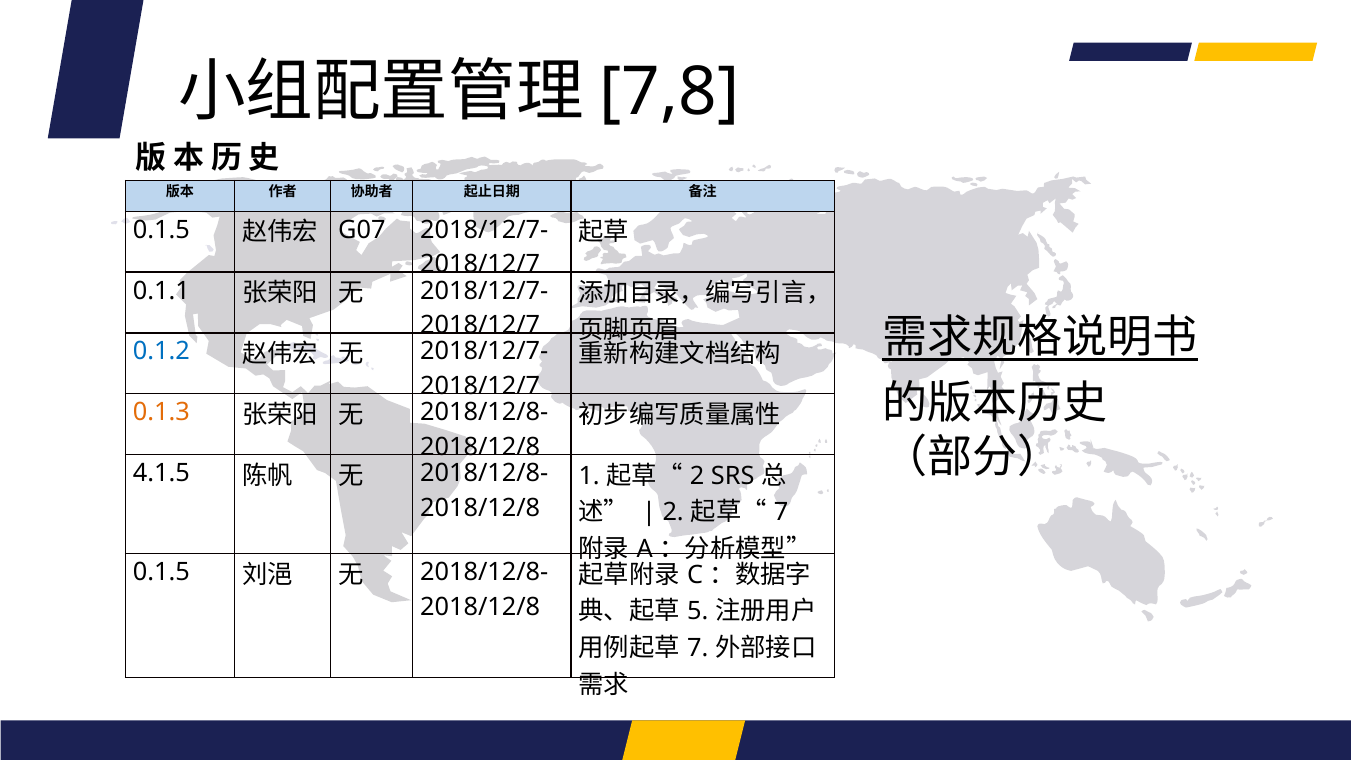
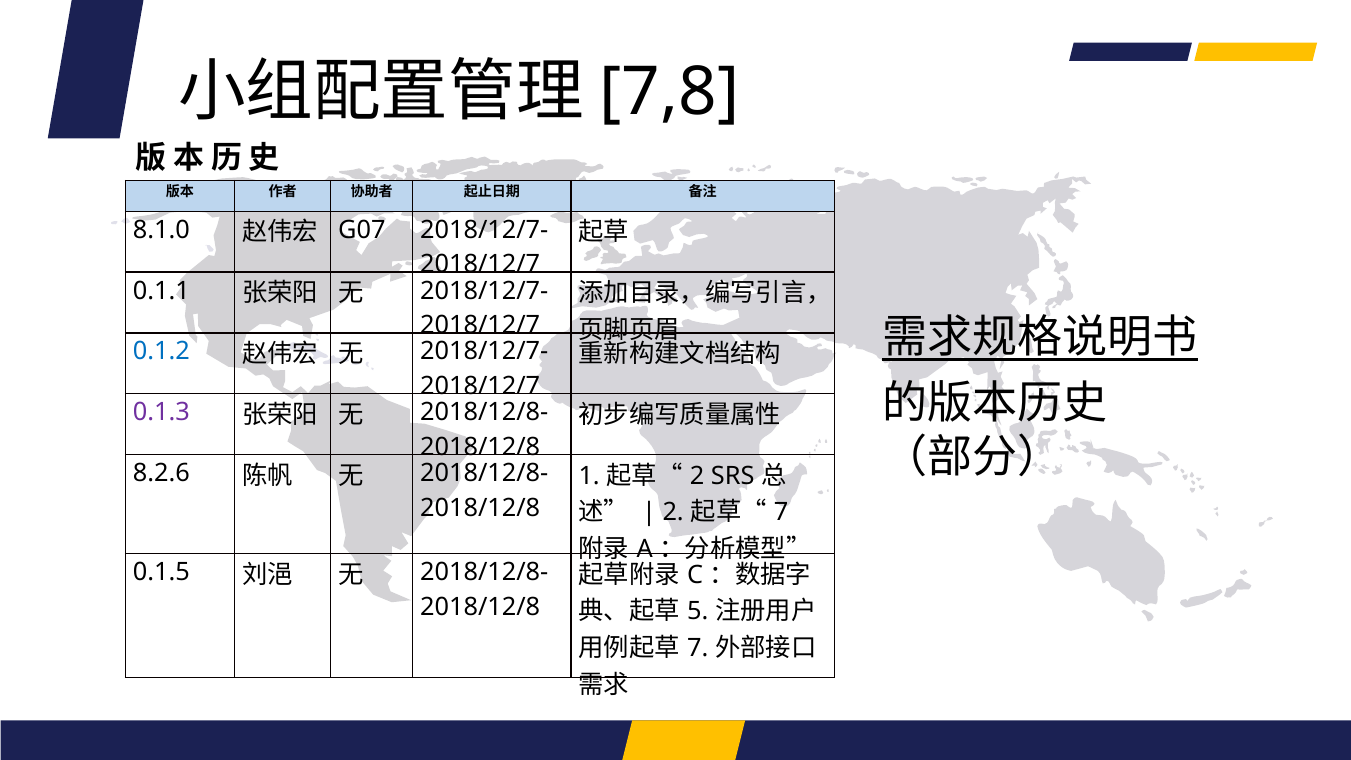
0.1.5: 0.1.5 -> 8.1.0 (161, 230)
0.1.3 colour: orange -> purple (161, 412)
4.1.5: 4.1.5 -> 8.2.6 (161, 473)
